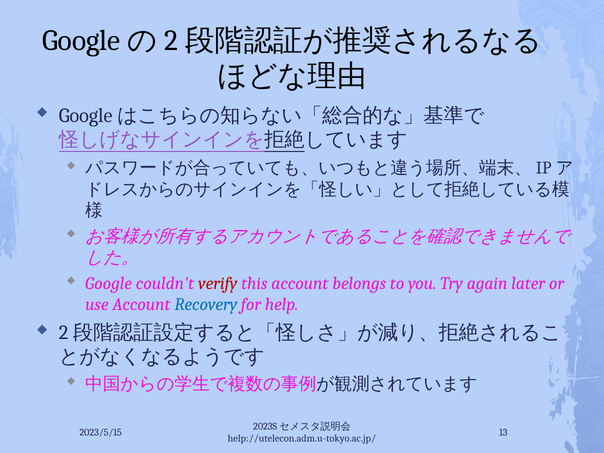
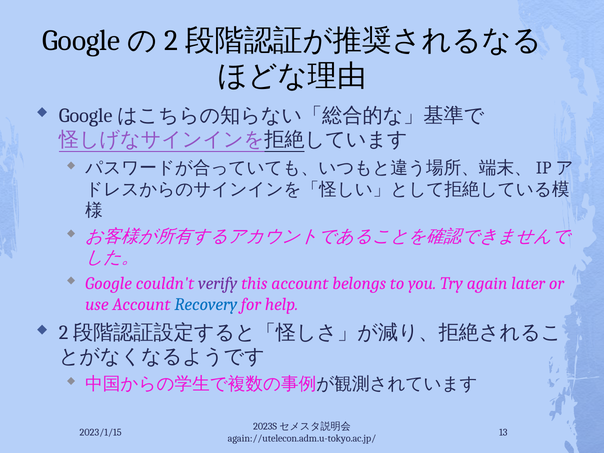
verify colour: red -> purple (218, 283)
2023/5/15: 2023/5/15 -> 2023/1/15 (101, 433)
help://utelecon.adm.u-tokyo.ac.jp/: help://utelecon.adm.u-tokyo.ac.jp/ -> again://utelecon.adm.u-tokyo.ac.jp/ (302, 439)
